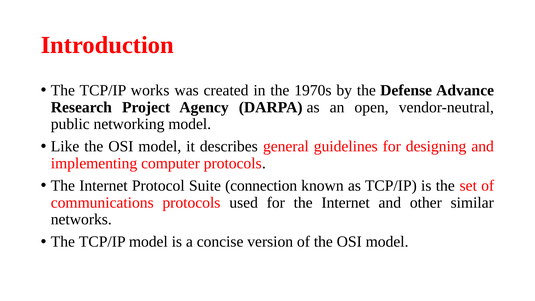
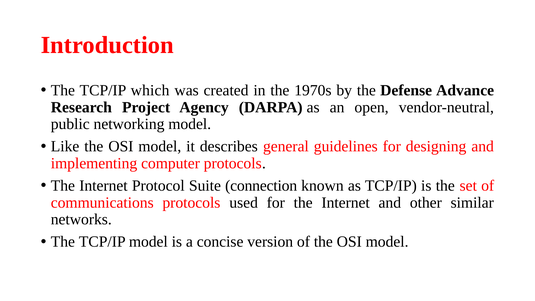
works: works -> which (150, 90)
